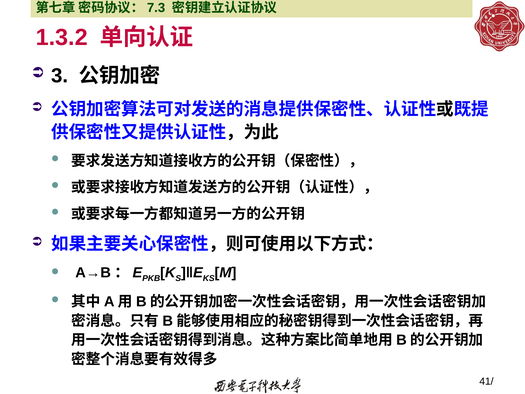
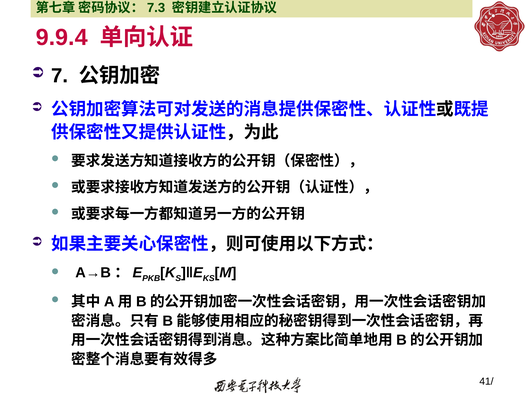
1.3.2: 1.3.2 -> 9.9.4 (62, 37)
3: 3 -> 7 (60, 76)
